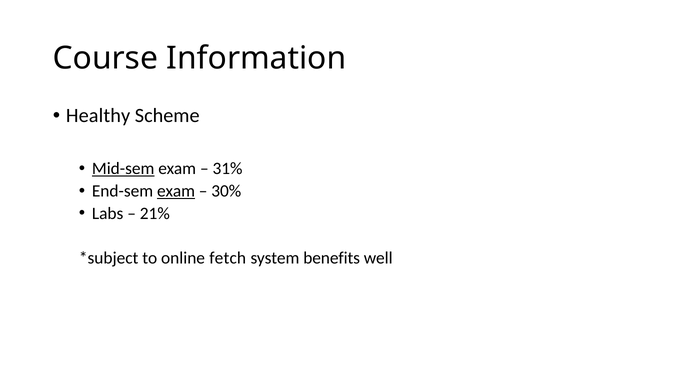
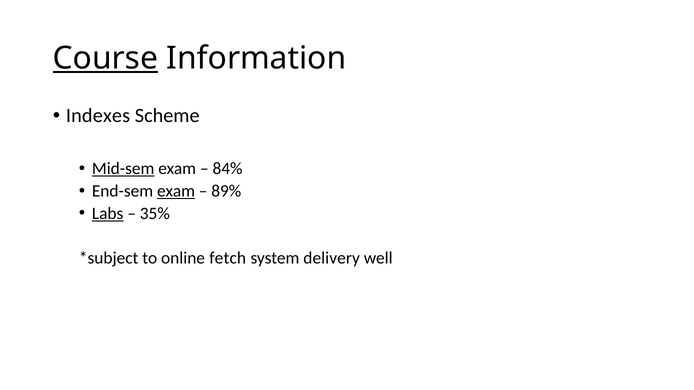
Course underline: none -> present (106, 58)
Healthy: Healthy -> Indexes (98, 116)
31%: 31% -> 84% (228, 169)
30%: 30% -> 89% (226, 191)
Labs underline: none -> present (108, 214)
21%: 21% -> 35% (155, 214)
benefits: benefits -> delivery (332, 258)
